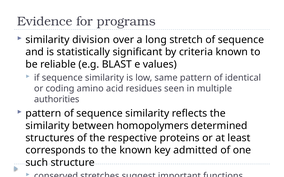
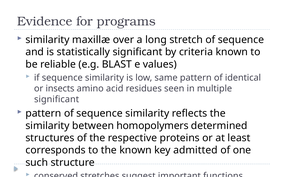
division: division -> maxillæ (91, 40)
coding: coding -> insects (60, 89)
authorities: authorities -> significant (57, 100)
